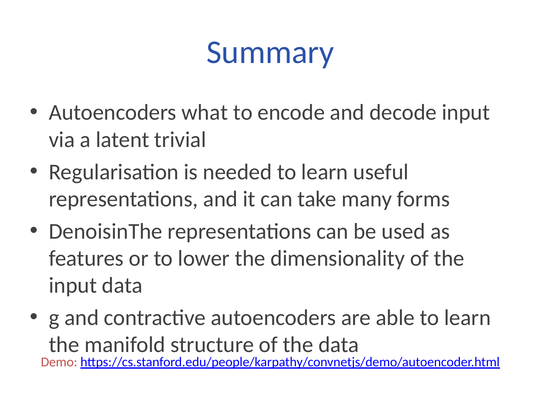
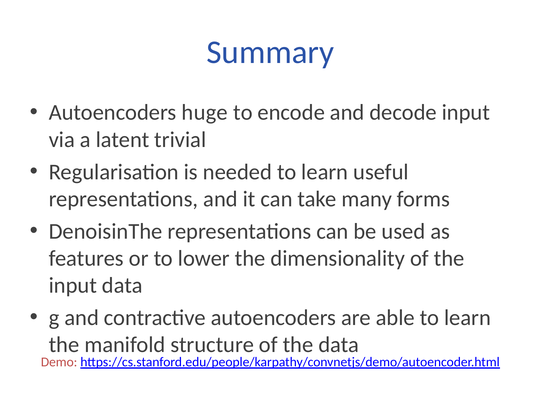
what: what -> huge (205, 112)
